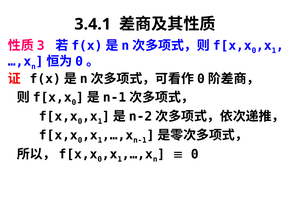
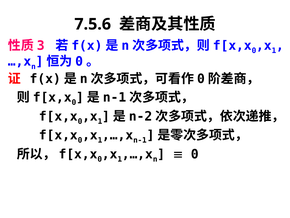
3.4.1: 3.4.1 -> 7.5.6 (93, 24)
